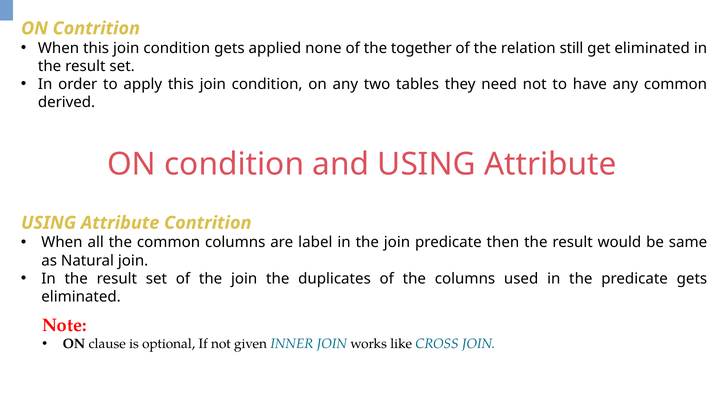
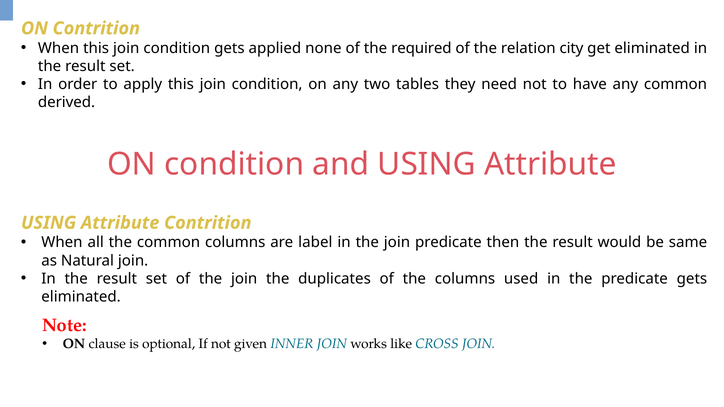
together: together -> required (421, 48)
still: still -> city (572, 48)
